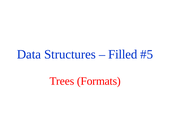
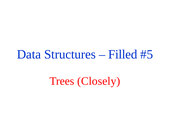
Formats: Formats -> Closely (99, 81)
